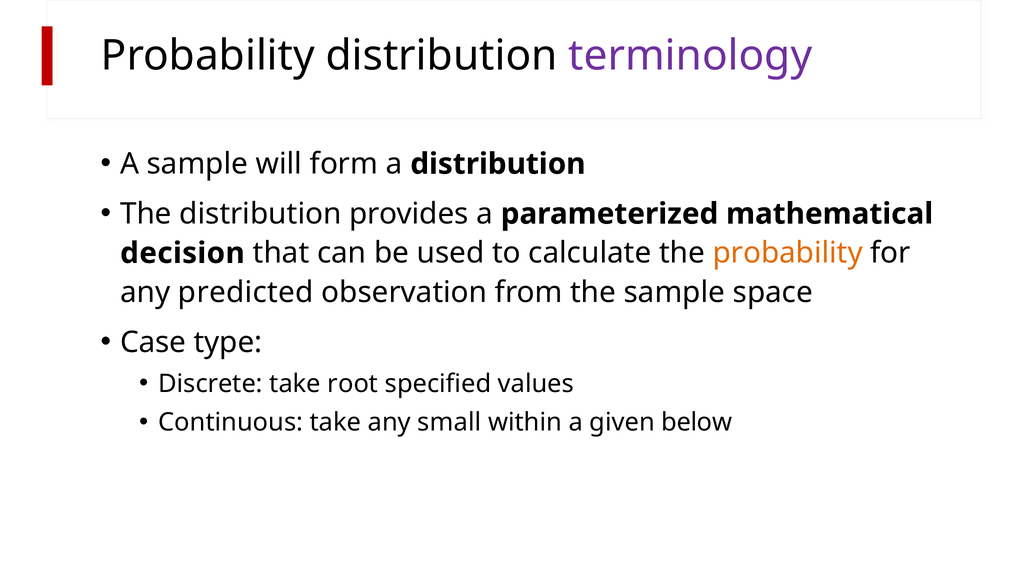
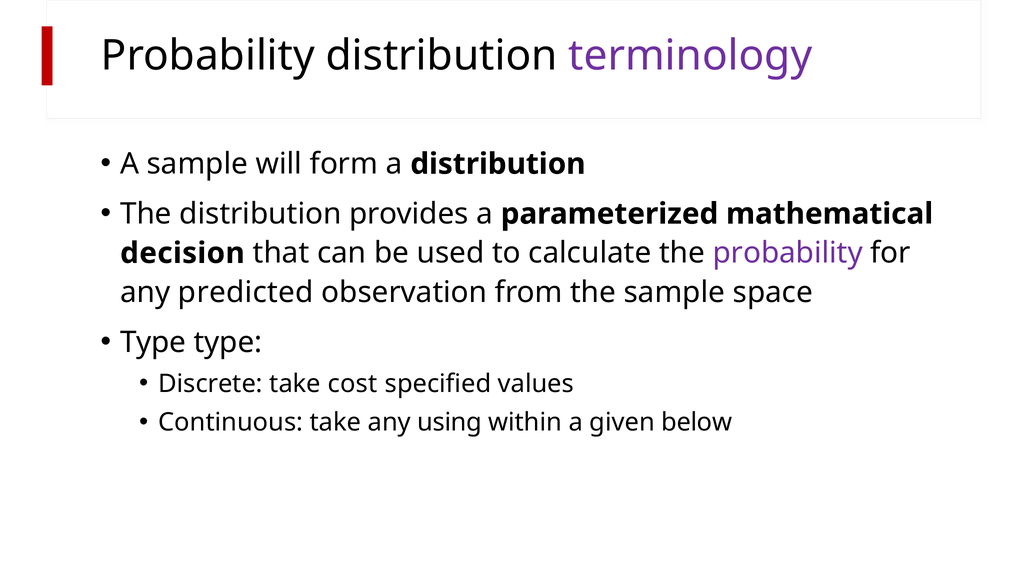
probability colour: orange -> purple (788, 253)
Case: Case -> Type (153, 342)
root: root -> cost (353, 383)
small: small -> using (450, 422)
